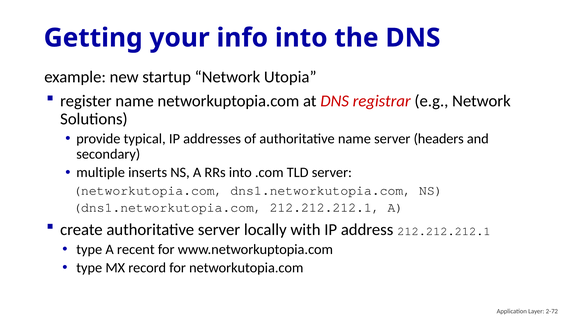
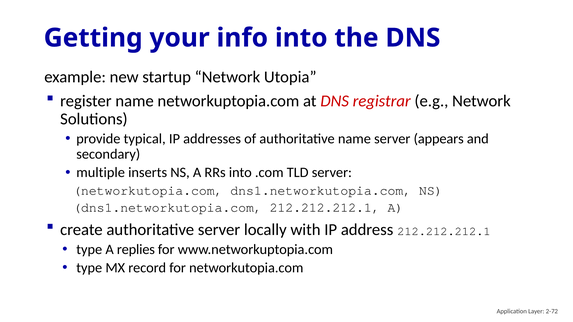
headers: headers -> appears (439, 139)
recent: recent -> replies (136, 250)
